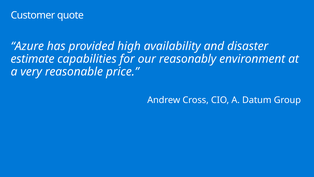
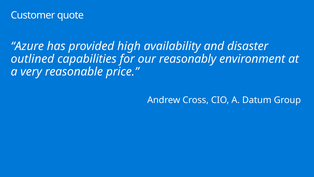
estimate: estimate -> outlined (32, 59)
